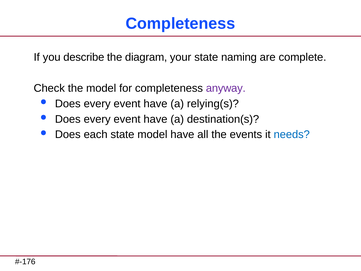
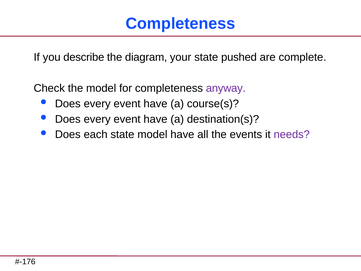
naming: naming -> pushed (239, 57)
relying(s: relying(s -> course(s (213, 104)
needs colour: blue -> purple (292, 134)
